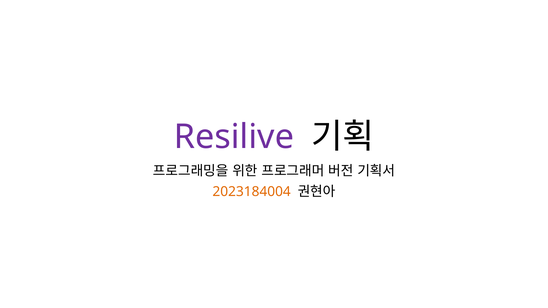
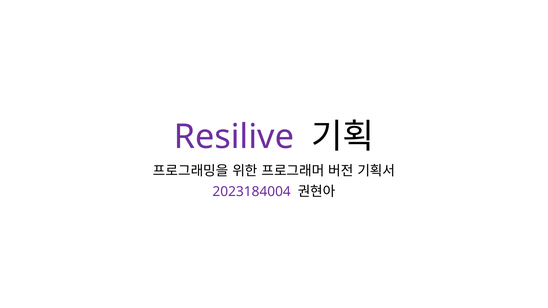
2023184004 colour: orange -> purple (252, 192)
